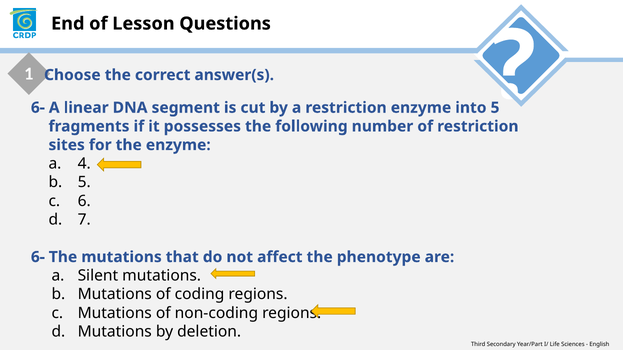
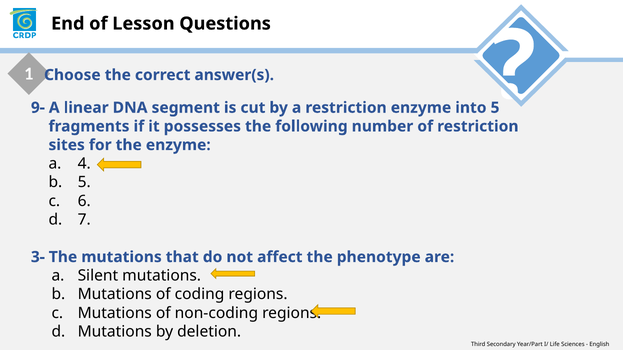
6-: 6- -> 9- (38, 108)
6-: 6- -> 3- (38, 257)
